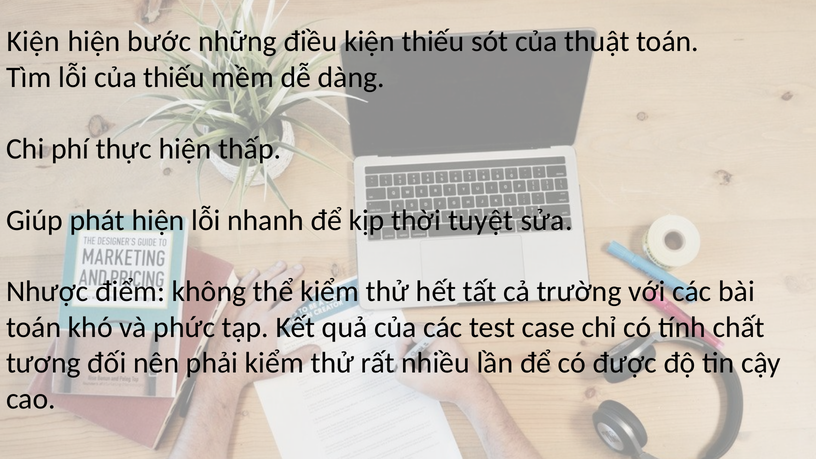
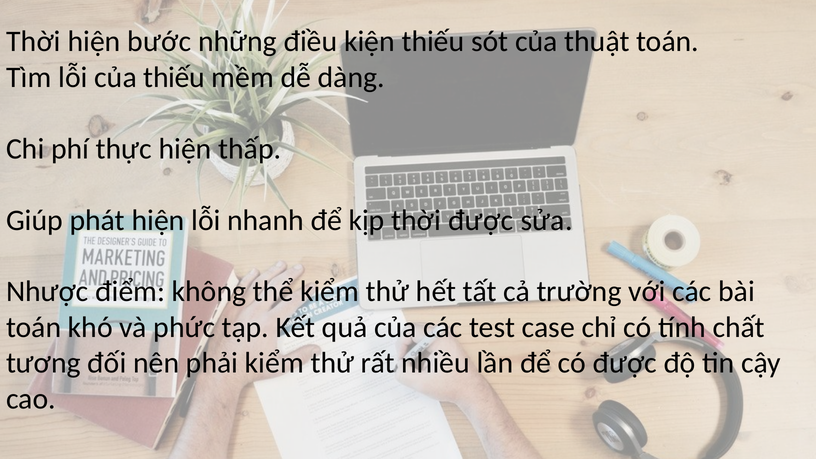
Kiện: Kiện -> Thời (33, 42)
thời tuyệt: tuyệt -> được (481, 220)
